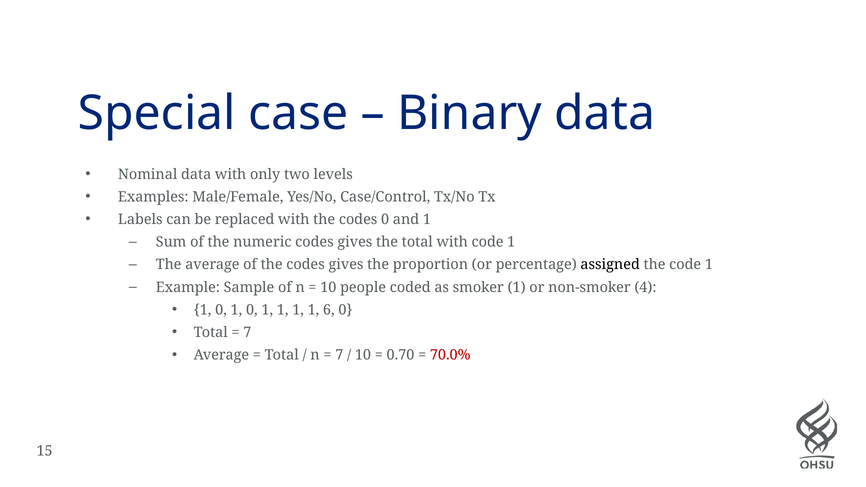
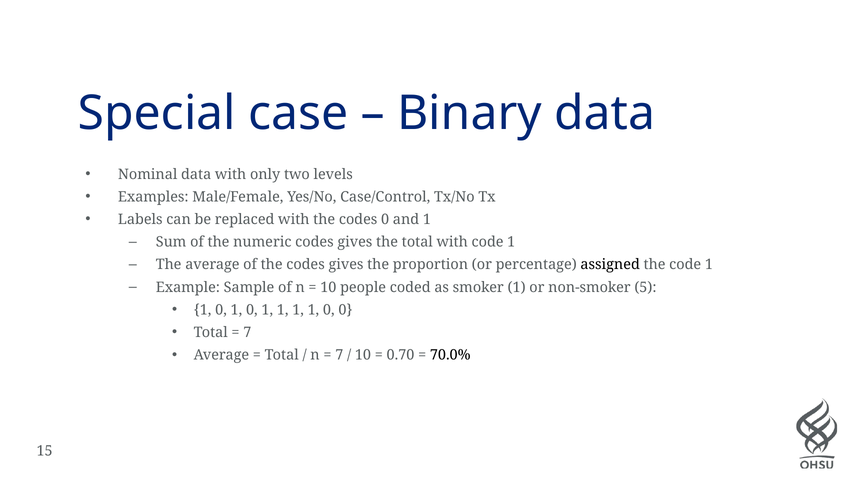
4: 4 -> 5 (645, 287)
1 1 6: 6 -> 0 (329, 310)
70.0% colour: red -> black (450, 355)
